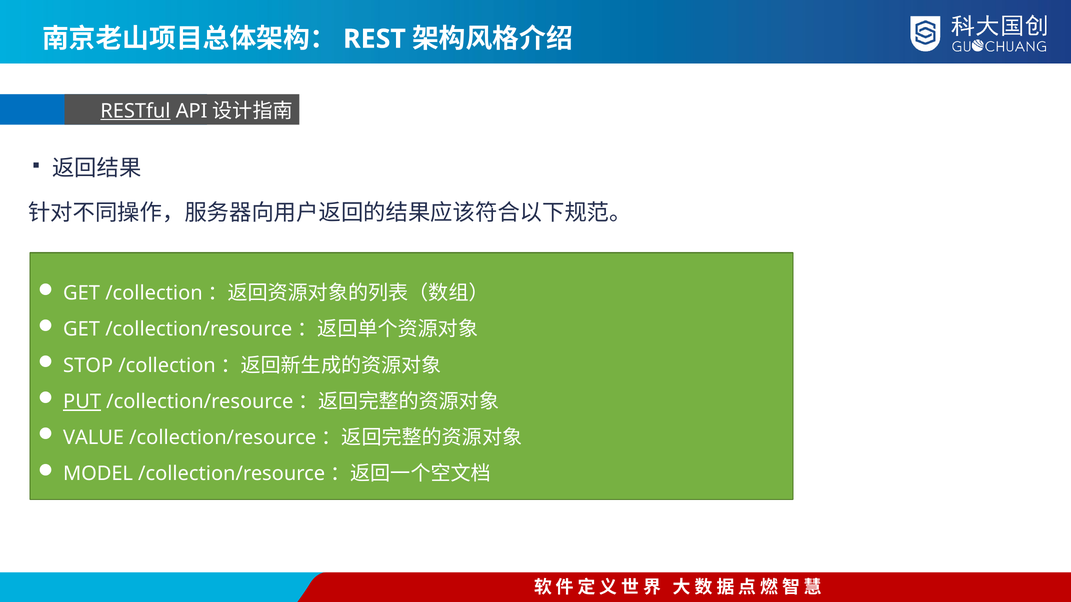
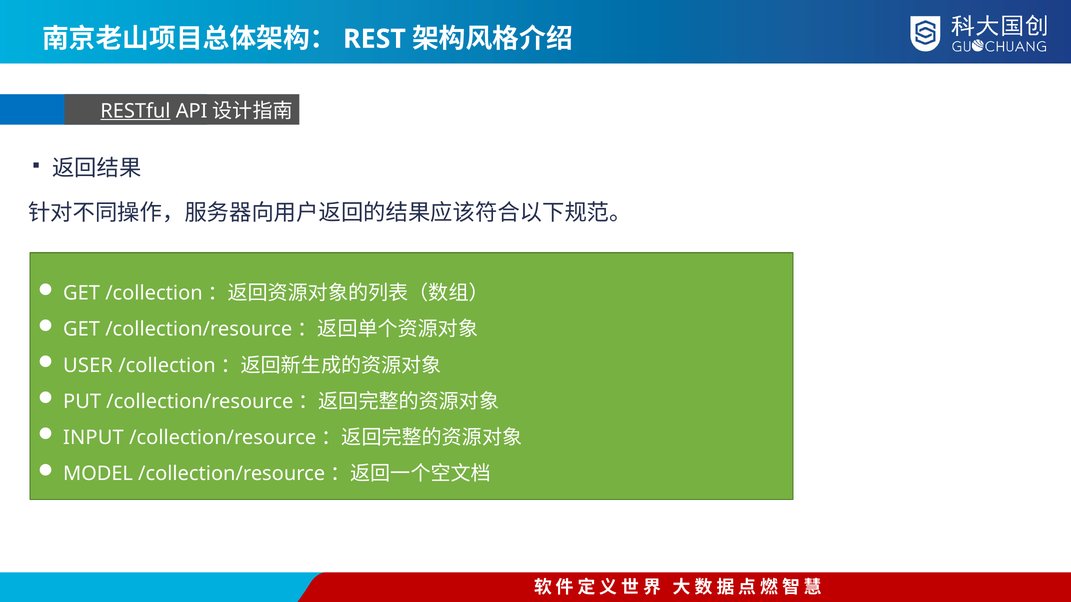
STOP: STOP -> USER (88, 366)
PUT underline: present -> none (82, 402)
VALUE: VALUE -> INPUT (93, 438)
